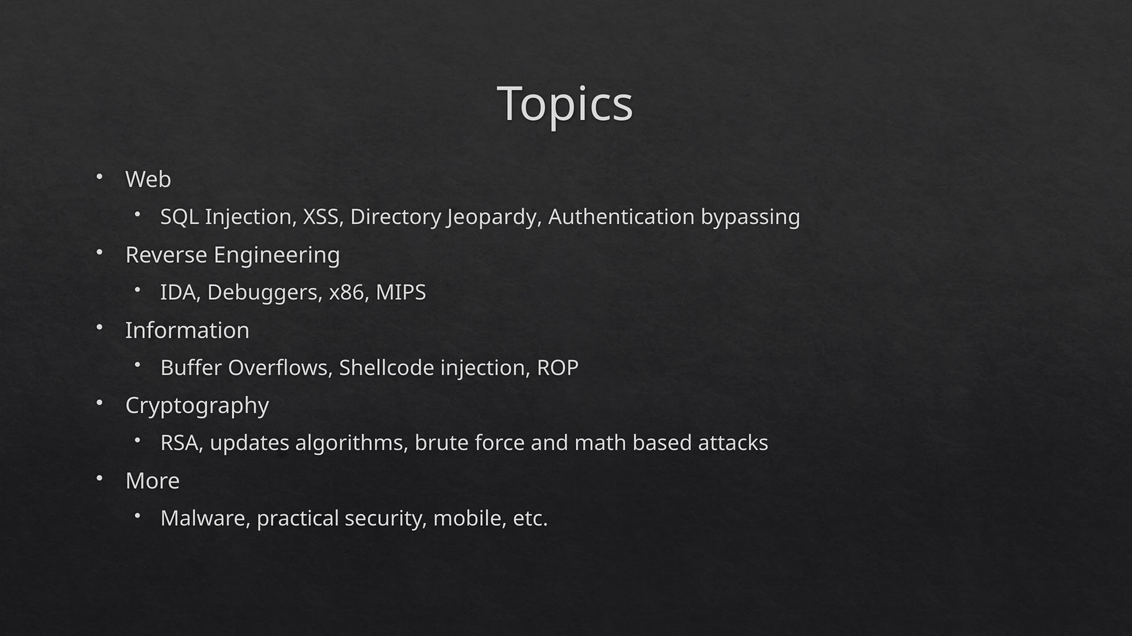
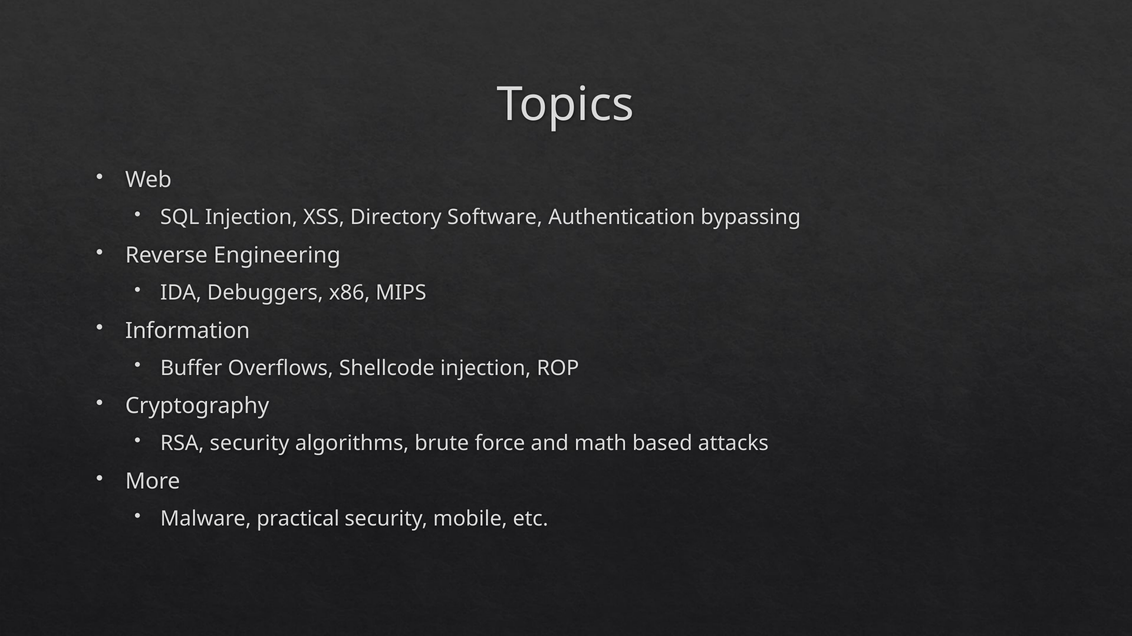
Jeopardy: Jeopardy -> Software (495, 218)
RSA updates: updates -> security (250, 444)
